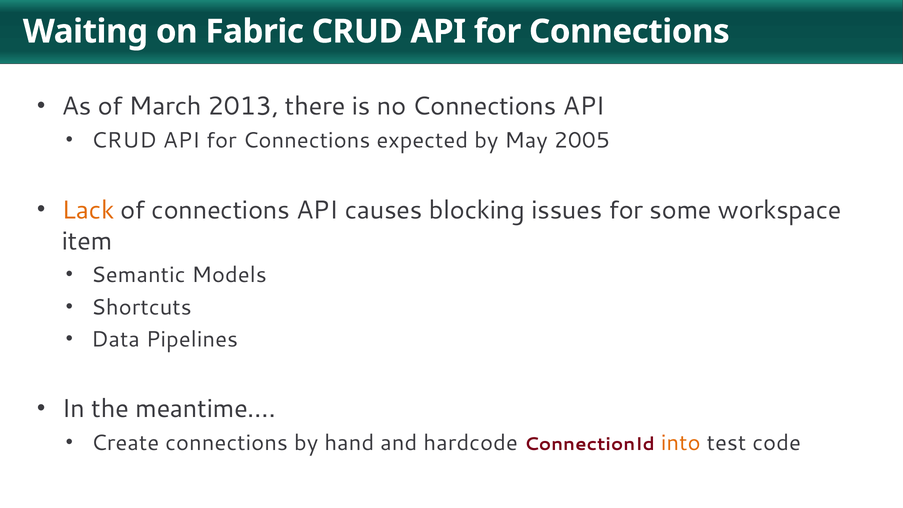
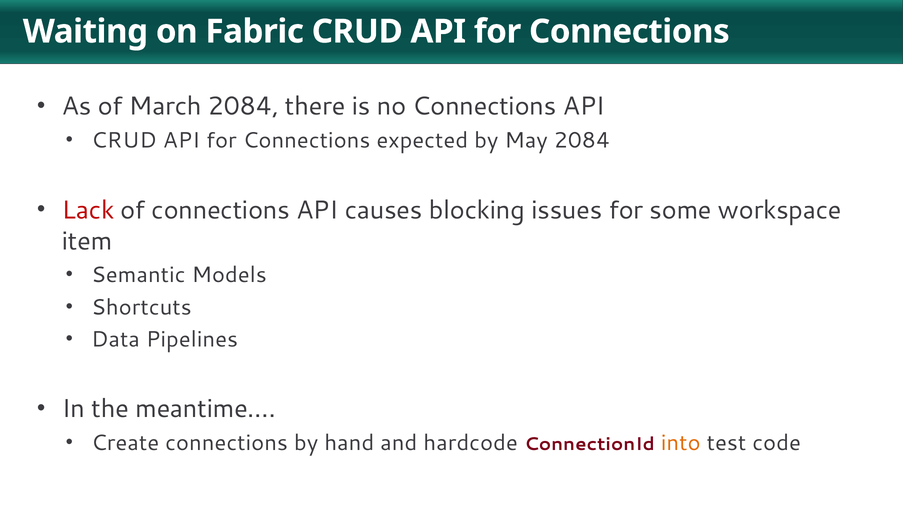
March 2013: 2013 -> 2084 (243, 106)
May 2005: 2005 -> 2084 (582, 141)
Lack colour: orange -> red (88, 210)
